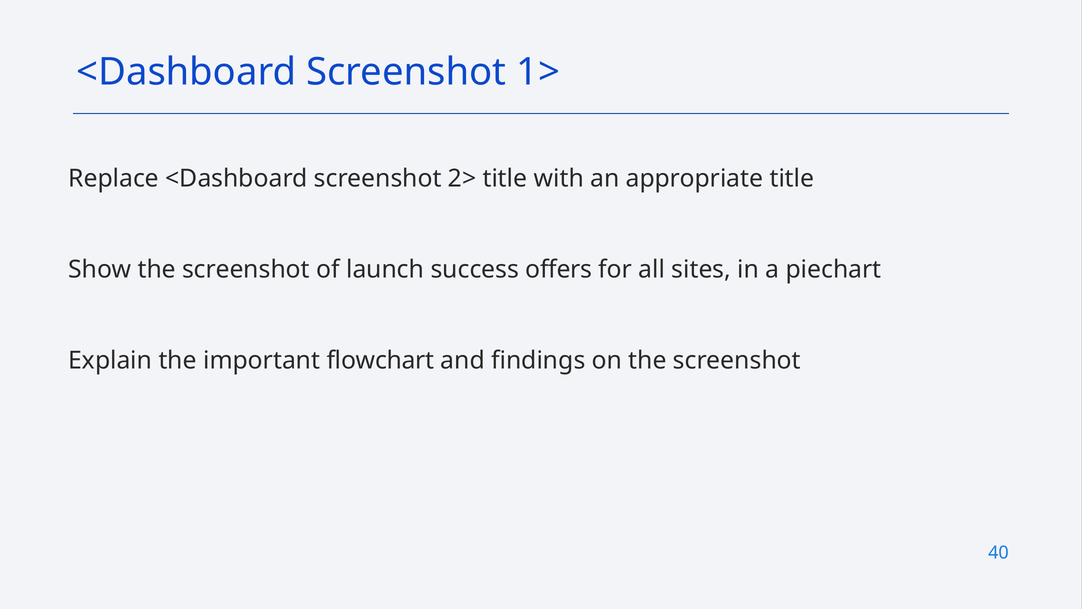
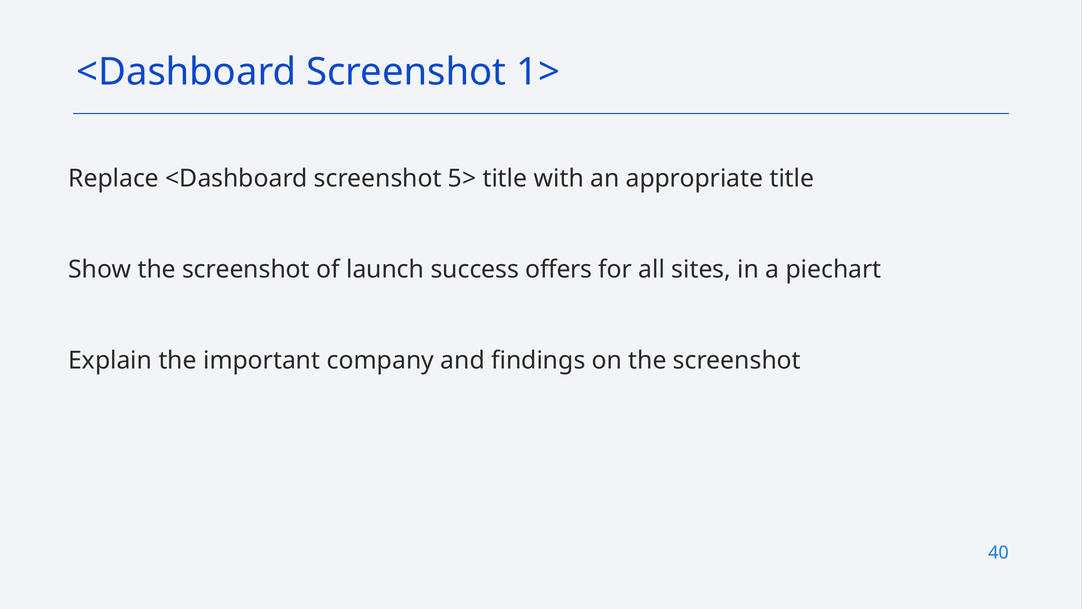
2>: 2> -> 5> (462, 179)
flowchart: flowchart -> company (380, 361)
